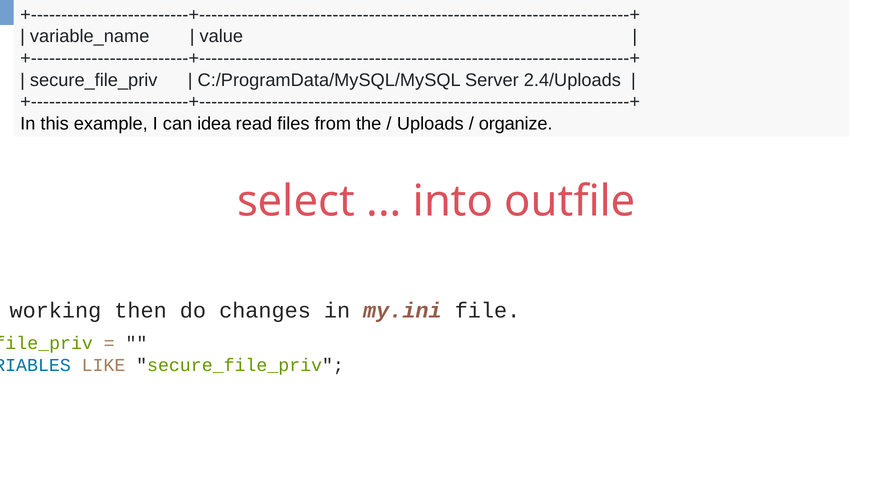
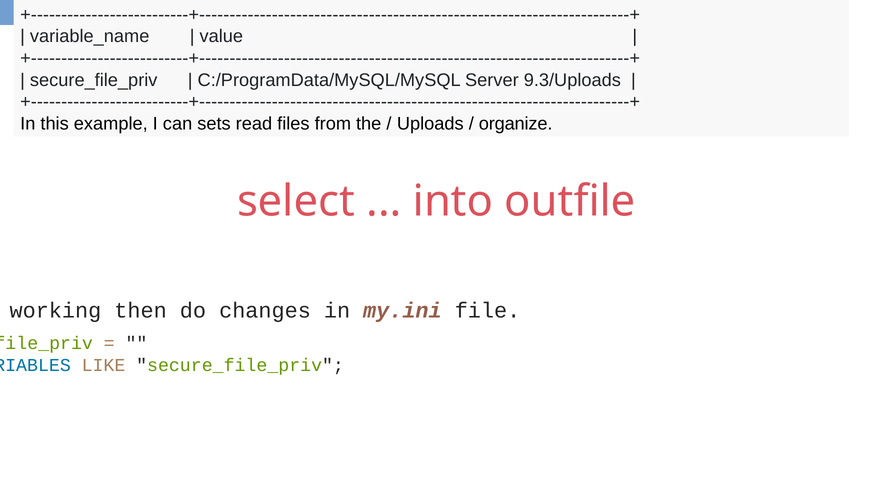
2.4/Uploads: 2.4/Uploads -> 9.3/Uploads (572, 80)
idea: idea -> sets (214, 124)
